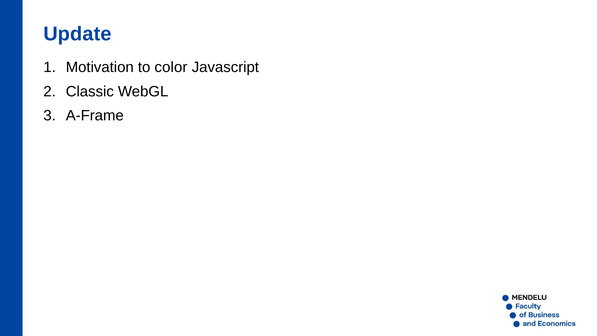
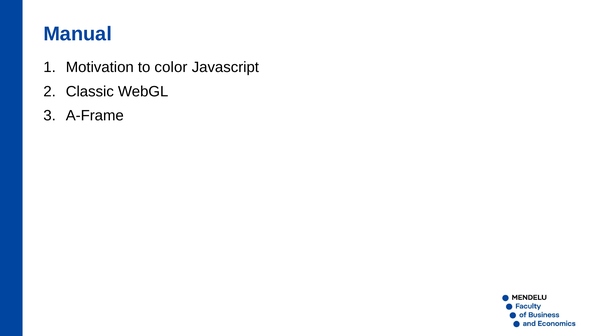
Update: Update -> Manual (78, 34)
